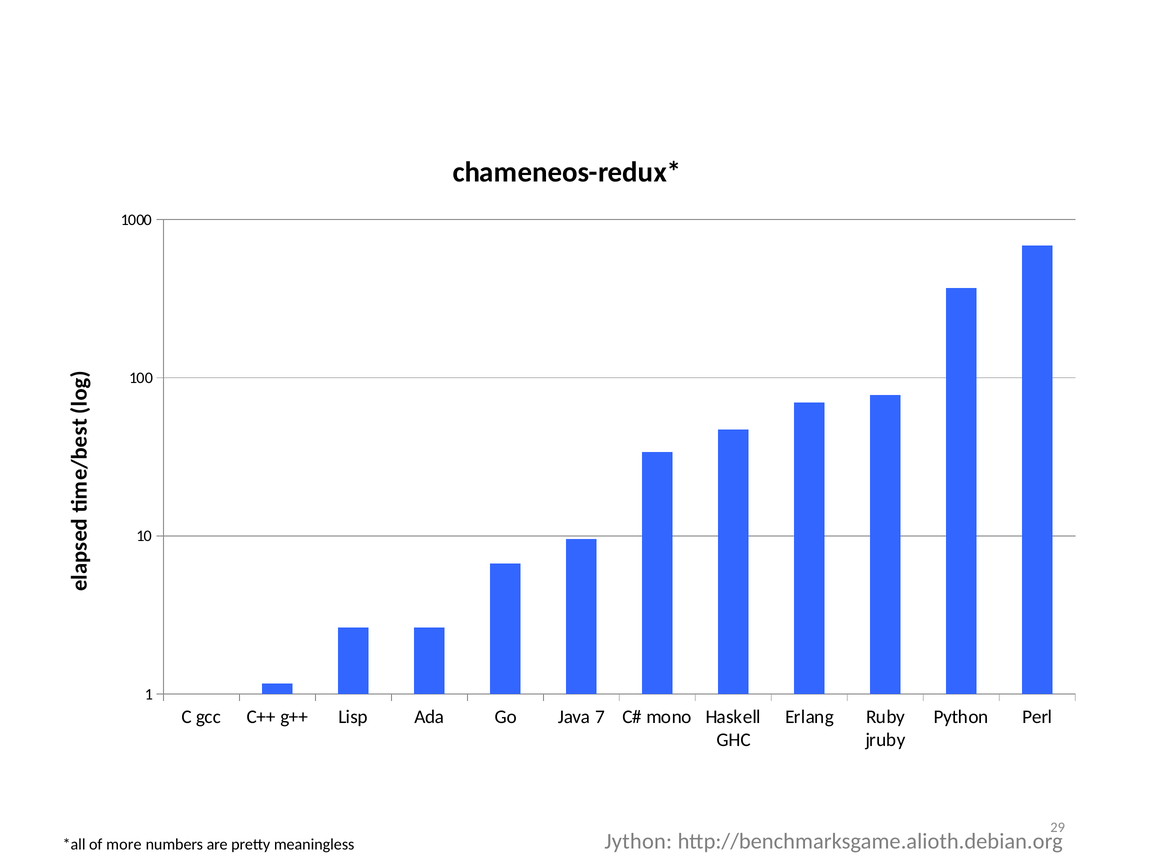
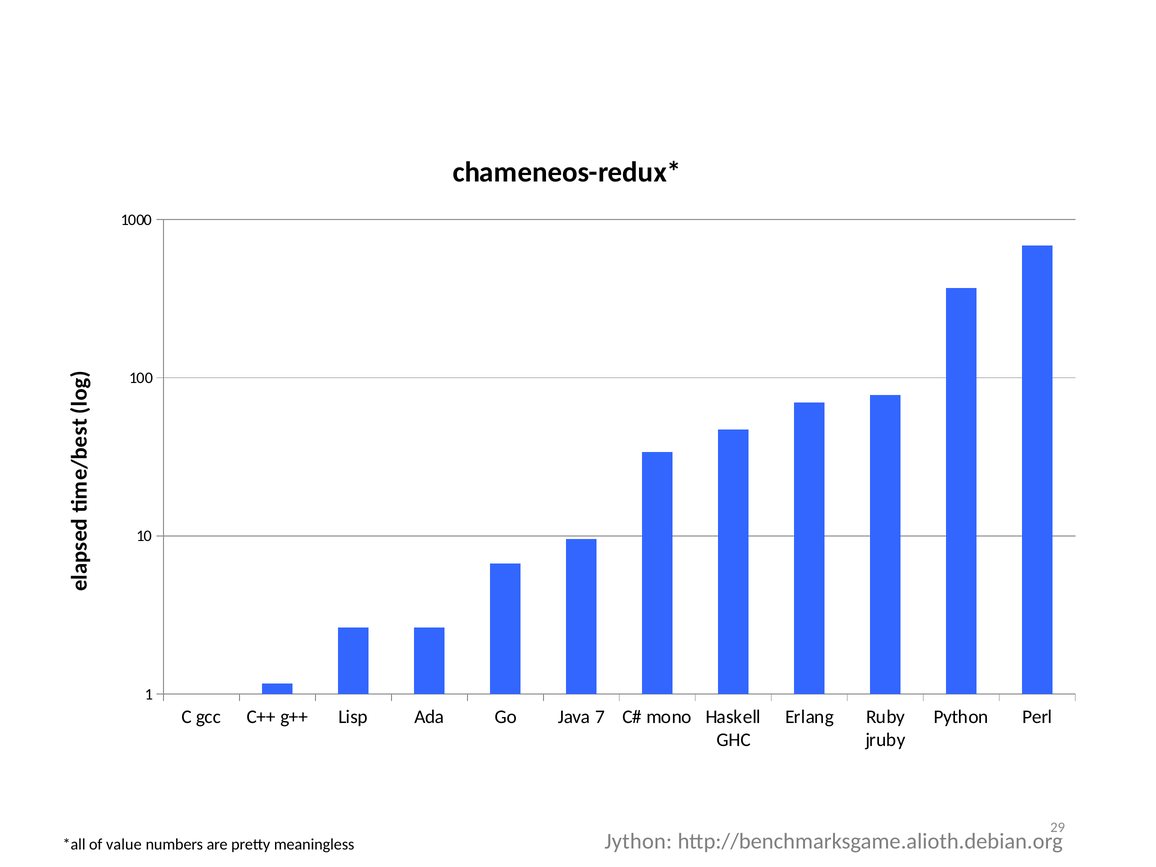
more: more -> value (124, 845)
